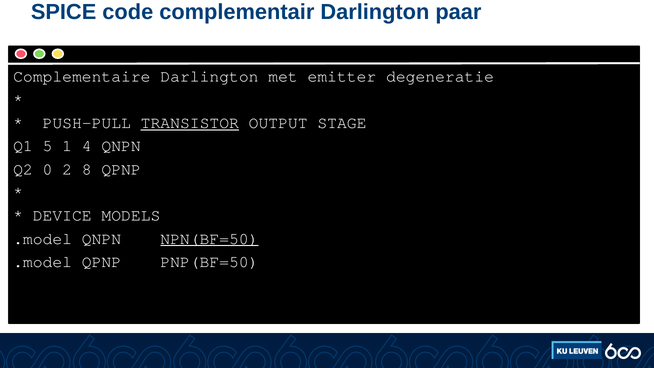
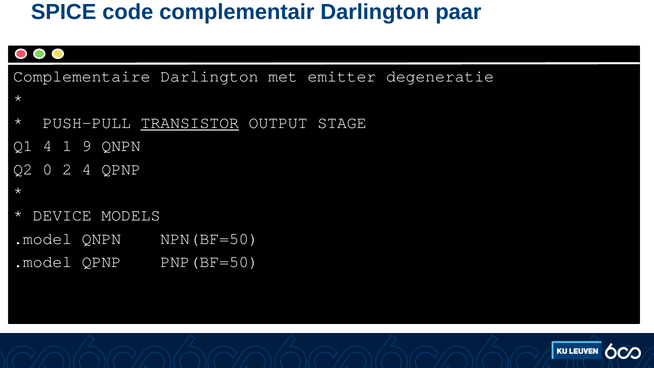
Q1 5: 5 -> 4 (48, 146)
4: 4 -> 9 (87, 146)
2 8: 8 -> 4 (87, 169)
NPN(BF=50 underline: present -> none (209, 239)
